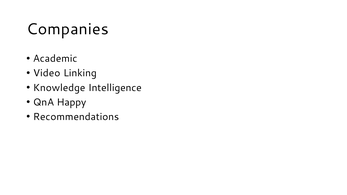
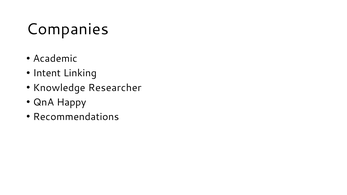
Video: Video -> Intent (47, 73)
Intelligence: Intelligence -> Researcher (115, 88)
